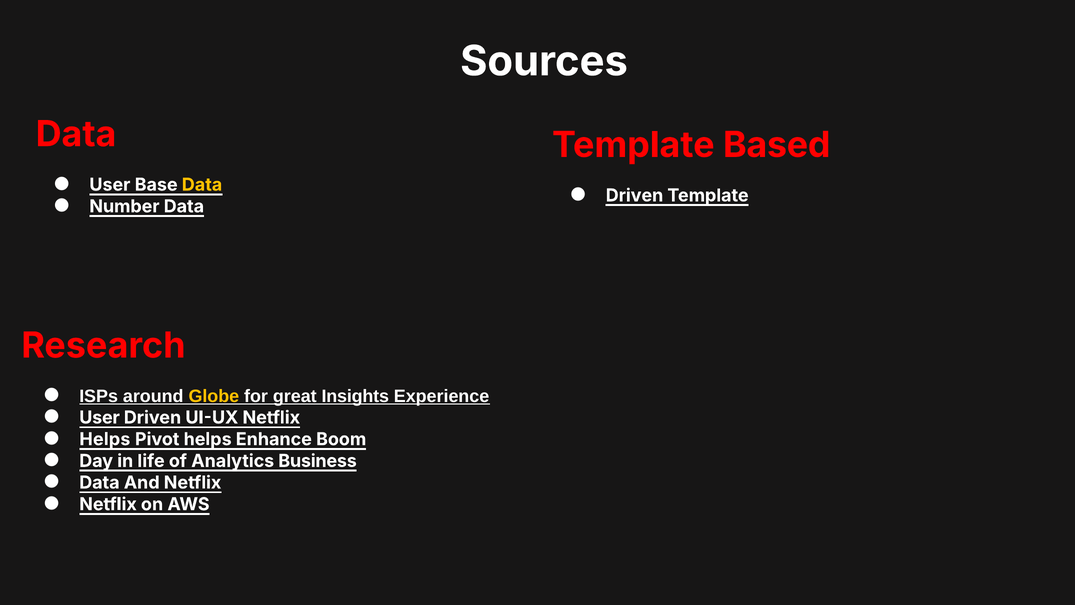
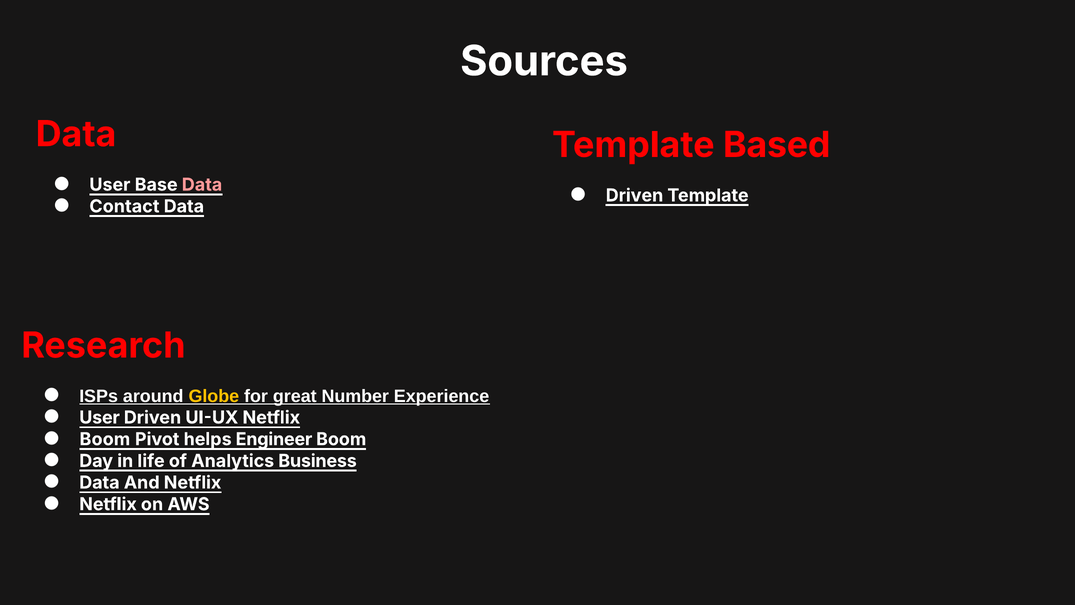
Data colour: yellow -> pink (202, 185)
Number: Number -> Contact (124, 206)
Insights: Insights -> Number (355, 396)
Helps: Helps -> Boom (105, 439)
Enhance: Enhance -> Engineer (274, 439)
